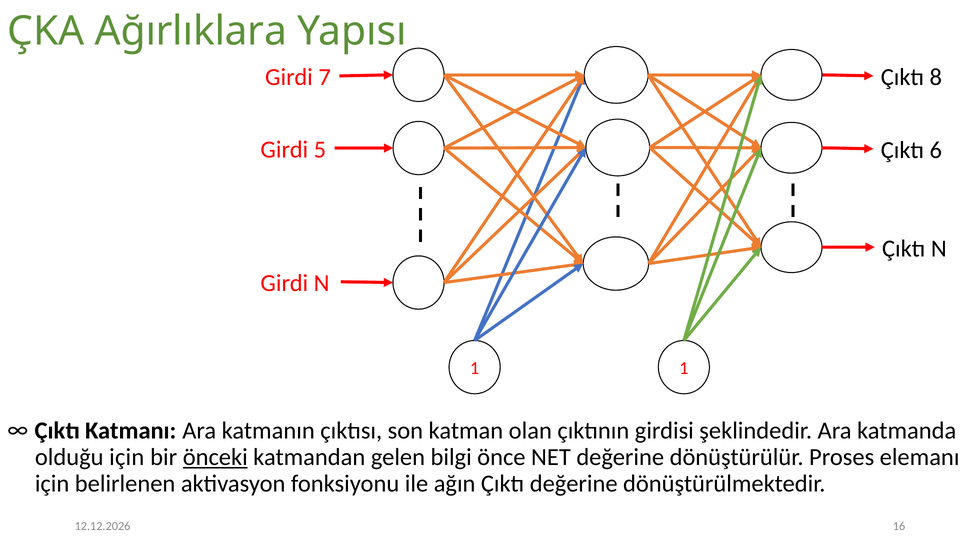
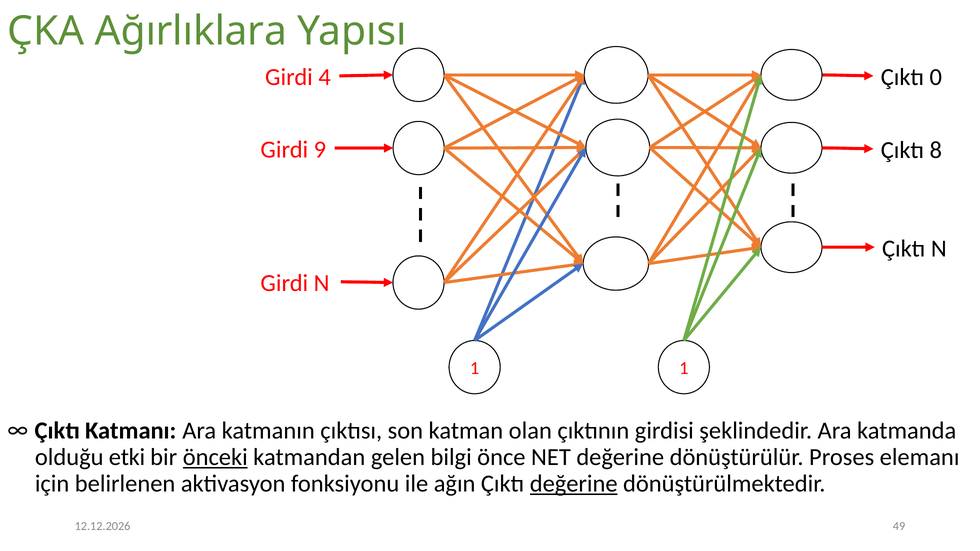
7: 7 -> 4 (325, 77)
8: 8 -> 0 (936, 77)
5: 5 -> 9 (320, 150)
6: 6 -> 8 (936, 150)
olduğu için: için -> etki (127, 457)
değerine underline: none -> present (574, 484)
16: 16 -> 49 (899, 526)
